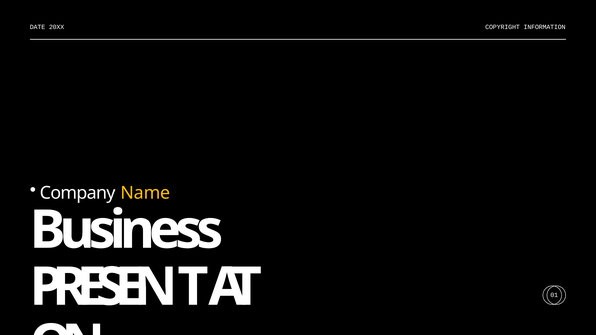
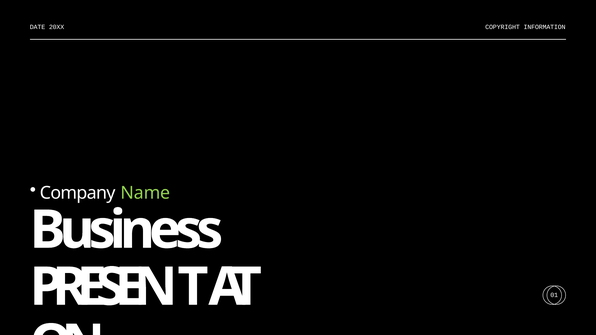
Name colour: yellow -> light green (145, 193)
